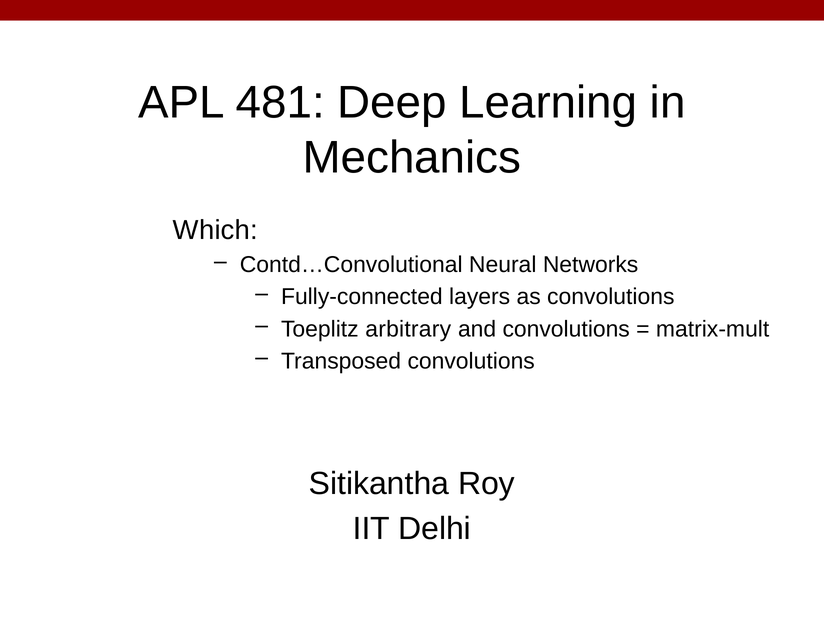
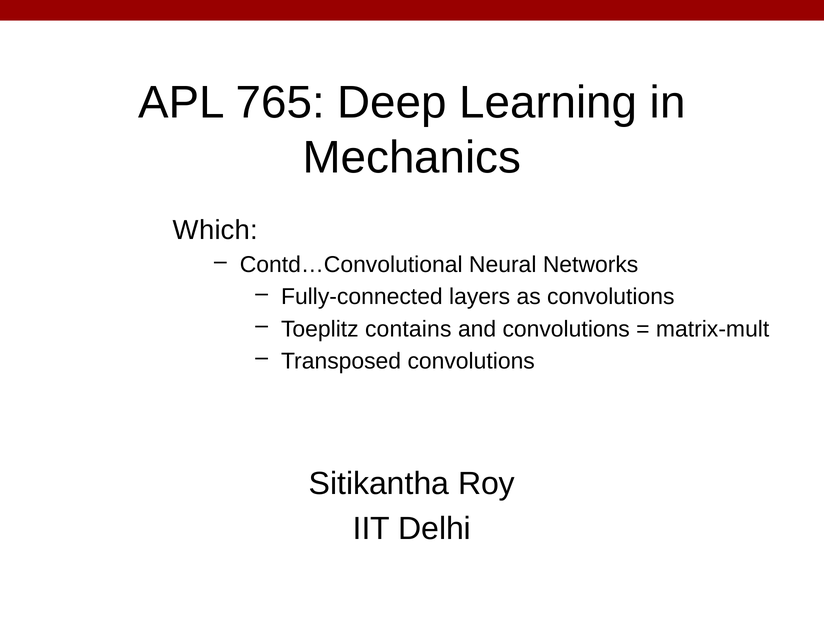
481: 481 -> 765 (280, 103)
arbitrary: arbitrary -> contains (408, 329)
